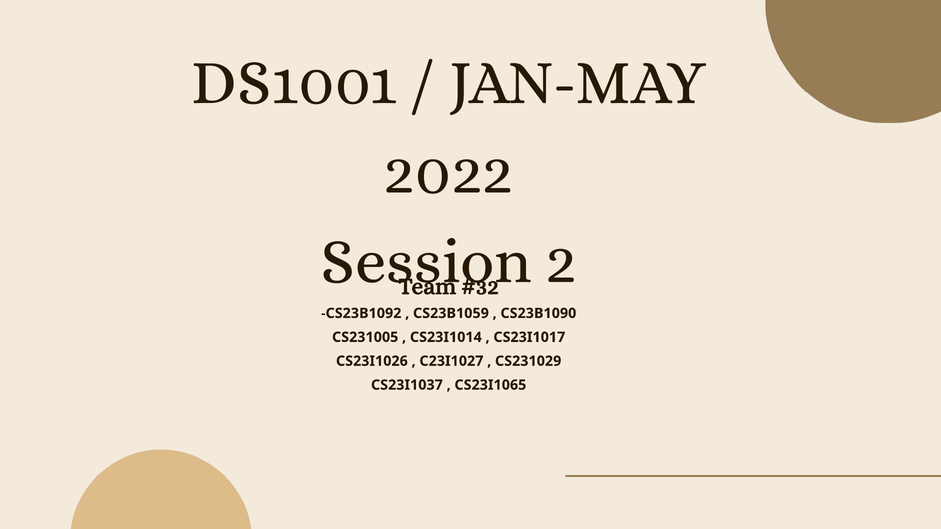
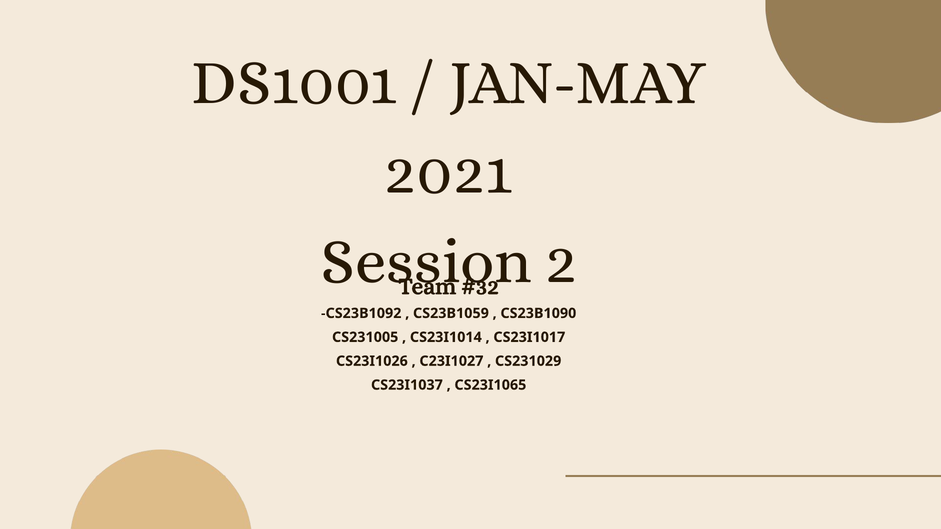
2022: 2022 -> 2021 (448, 172)
